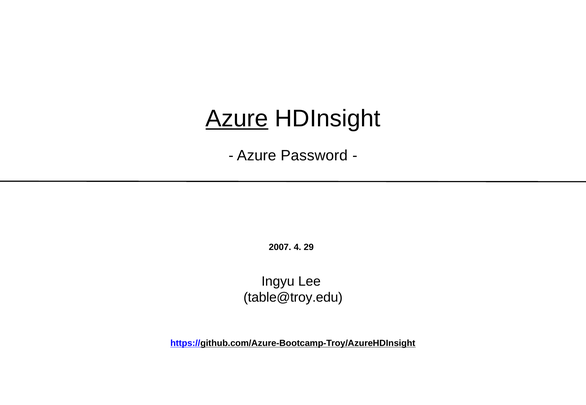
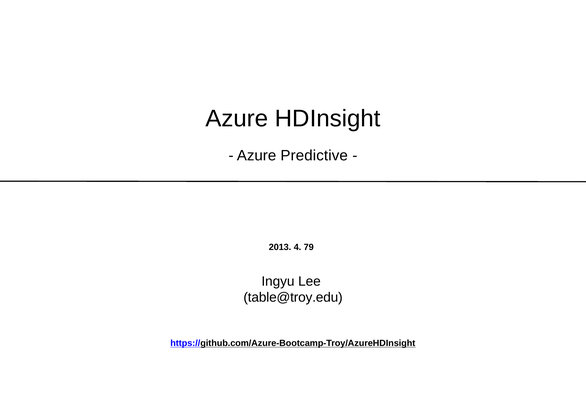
Azure underline: present -> none (237, 119)
Password: Password -> Predictive (314, 156)
2007: 2007 -> 2013 (280, 248)
29: 29 -> 79 (309, 248)
